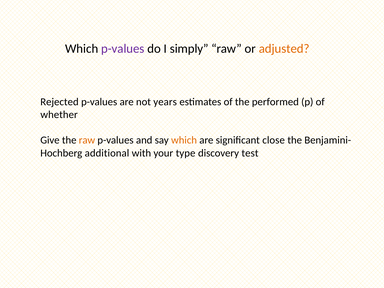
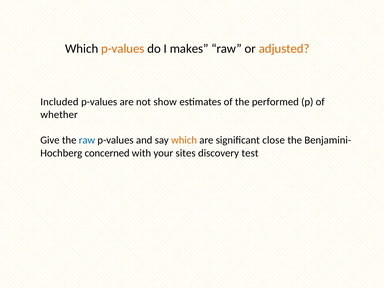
p-values colour: purple -> orange (123, 49)
simply: simply -> makes (189, 49)
Rejected: Rejected -> Included (59, 102)
years: years -> show (165, 102)
raw colour: orange -> blue (87, 140)
additional: additional -> concerned (107, 153)
type: type -> sites (186, 153)
